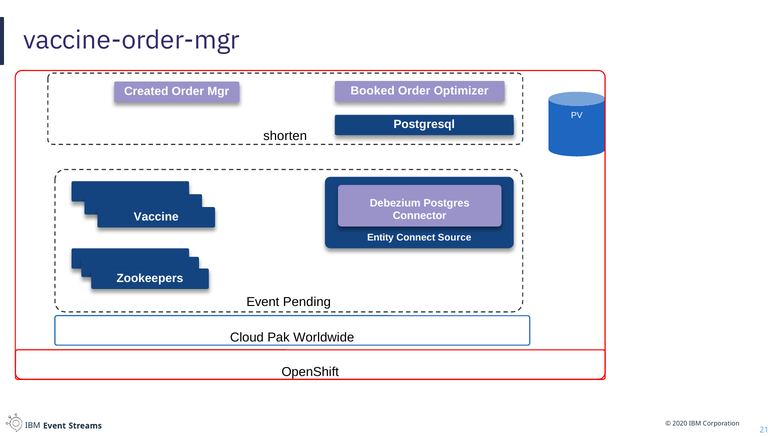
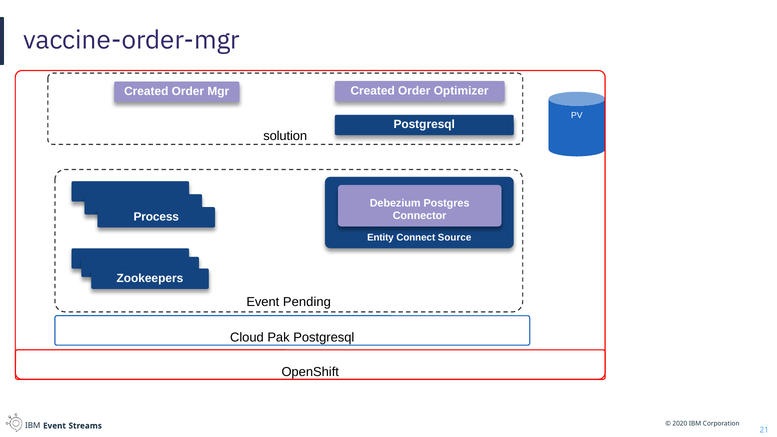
Booked: Booked -> Created (373, 91)
shorten: shorten -> solution (285, 136)
Vaccine: Vaccine -> Process (156, 217)
Pak Worldwide: Worldwide -> Postgresql (324, 338)
